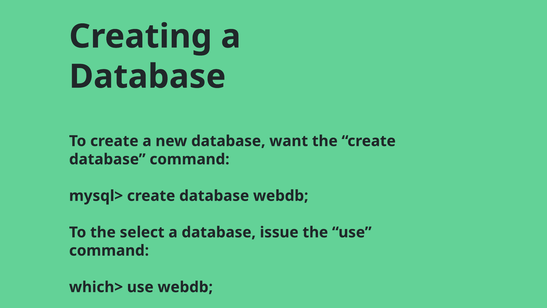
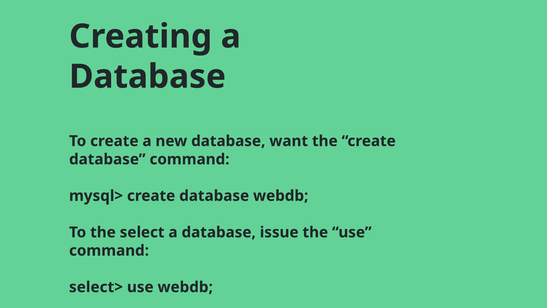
which>: which> -> select> (96, 287)
